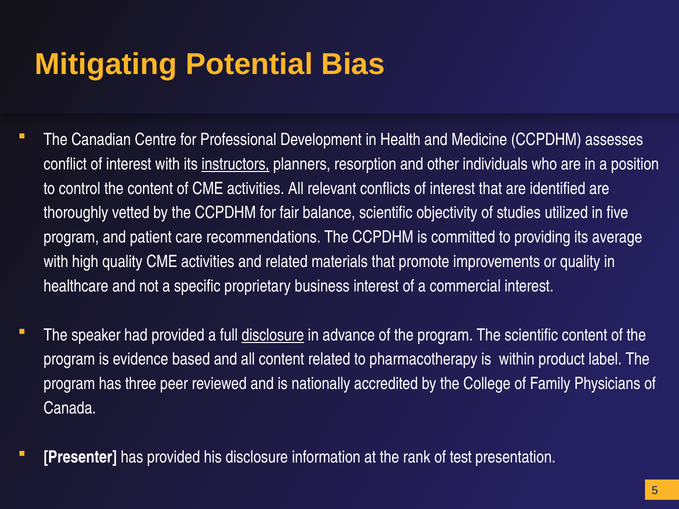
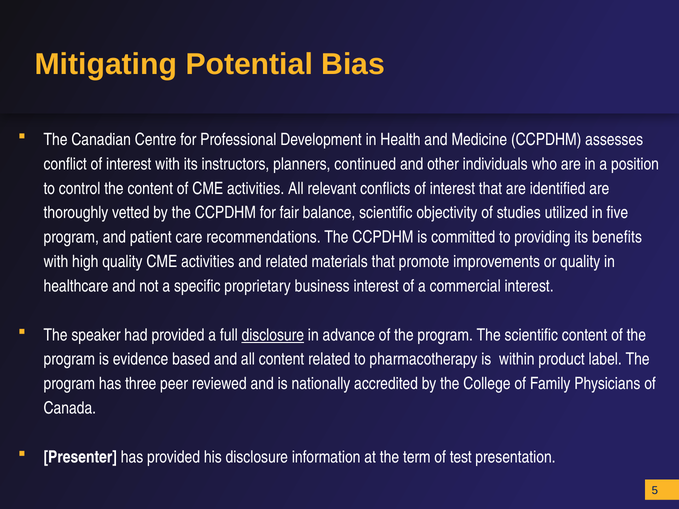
instructors underline: present -> none (235, 164)
resorption: resorption -> continued (365, 164)
average: average -> benefits (617, 237)
rank: rank -> term (417, 457)
